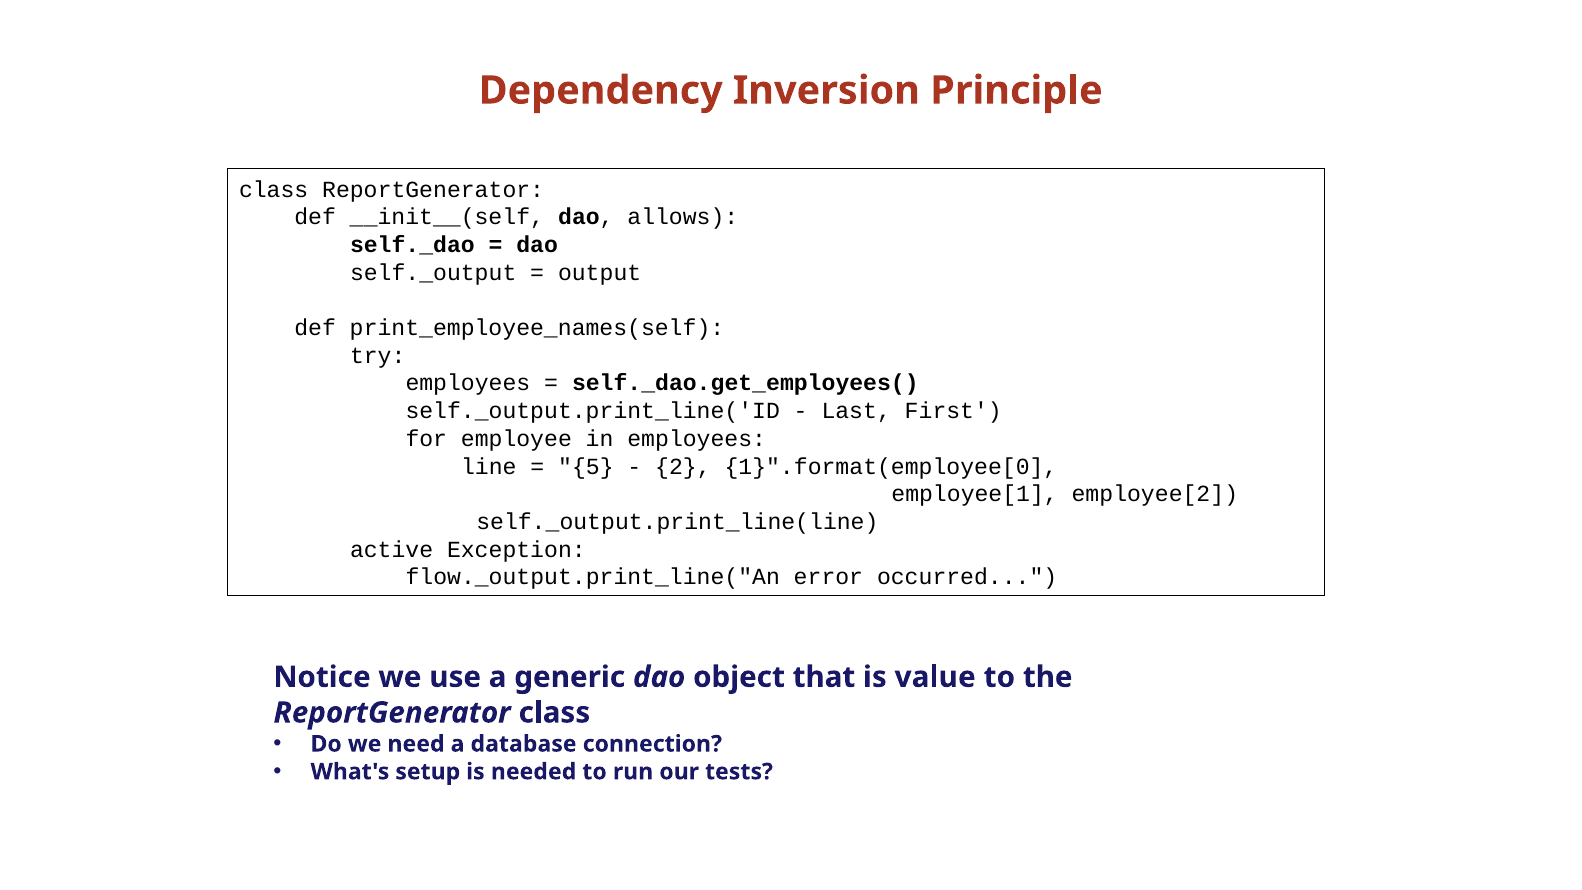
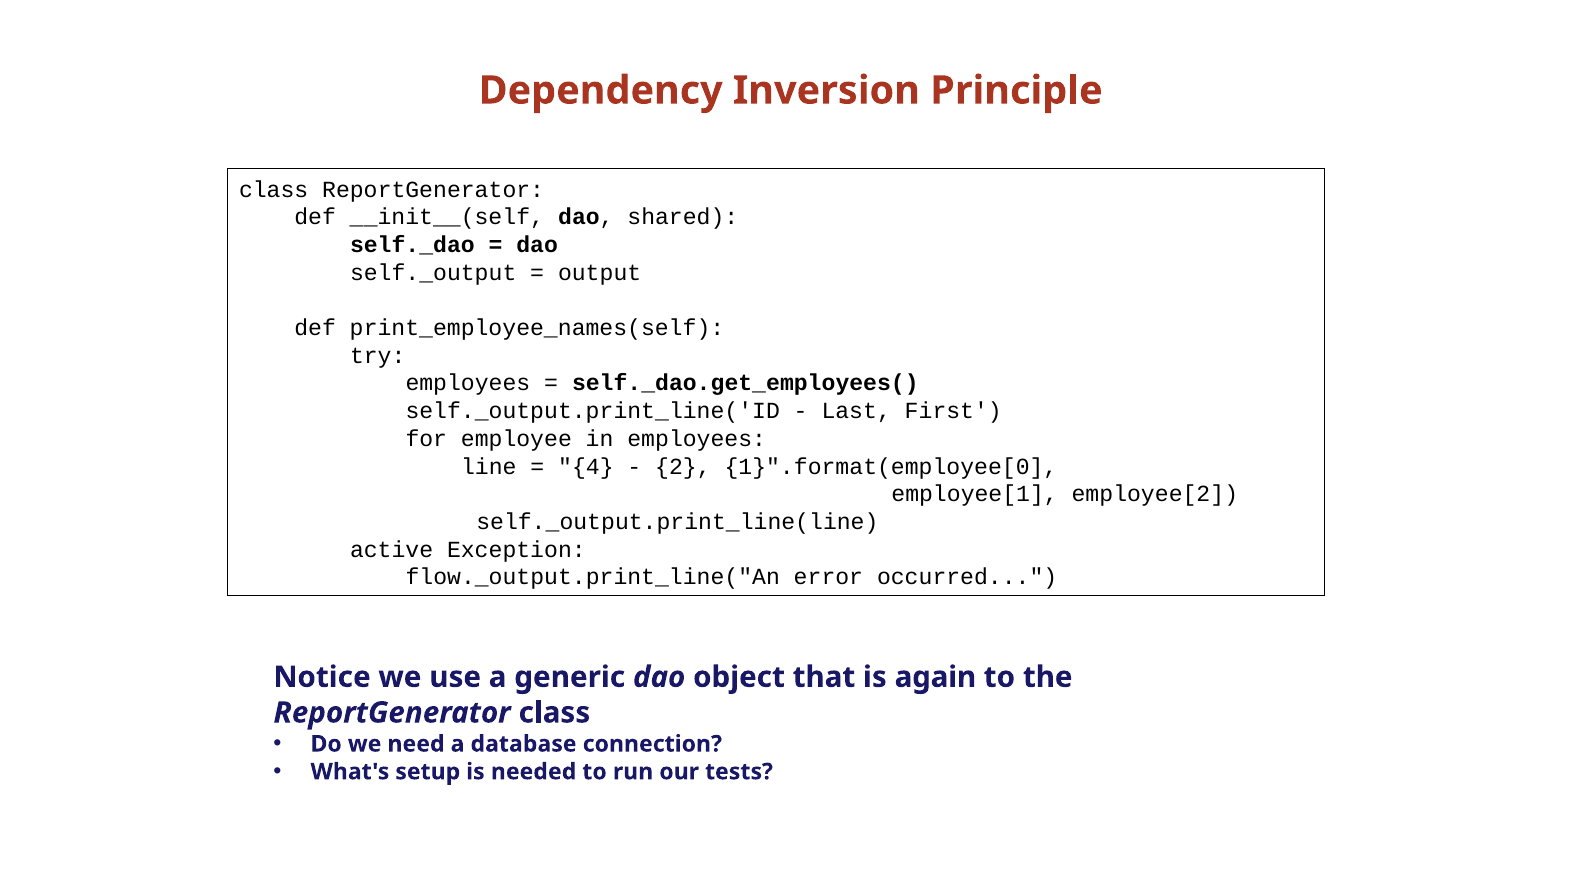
allows: allows -> shared (683, 217)
5: 5 -> 4 (586, 466)
value: value -> again (935, 677)
